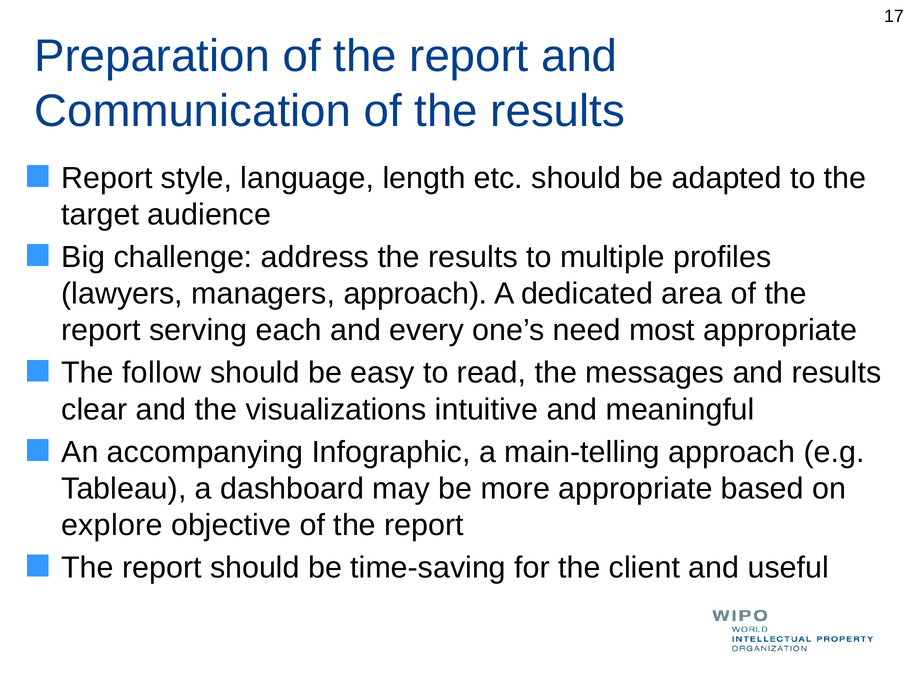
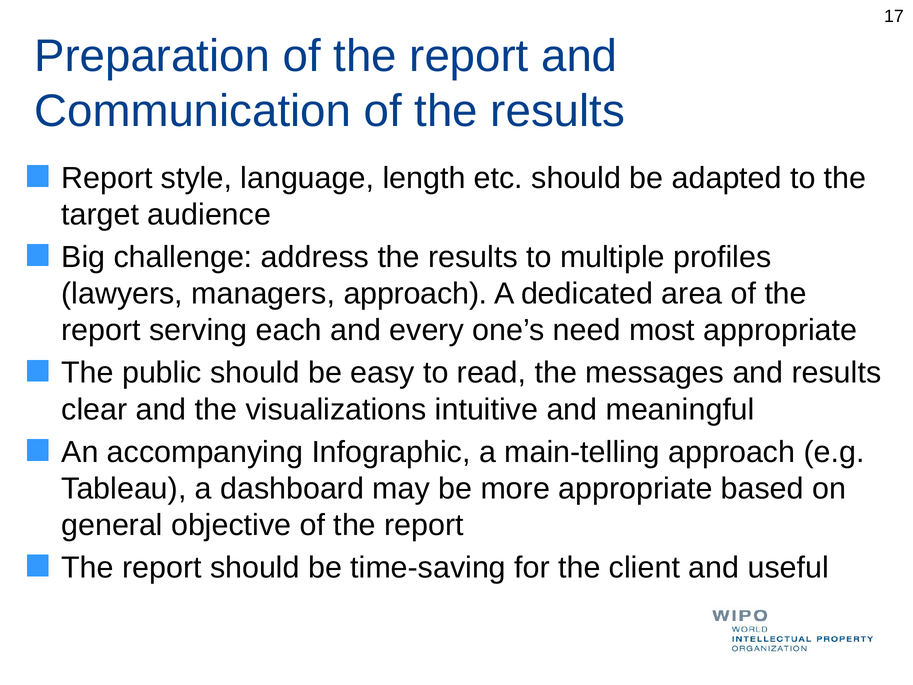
follow: follow -> public (162, 373)
explore: explore -> general (112, 525)
